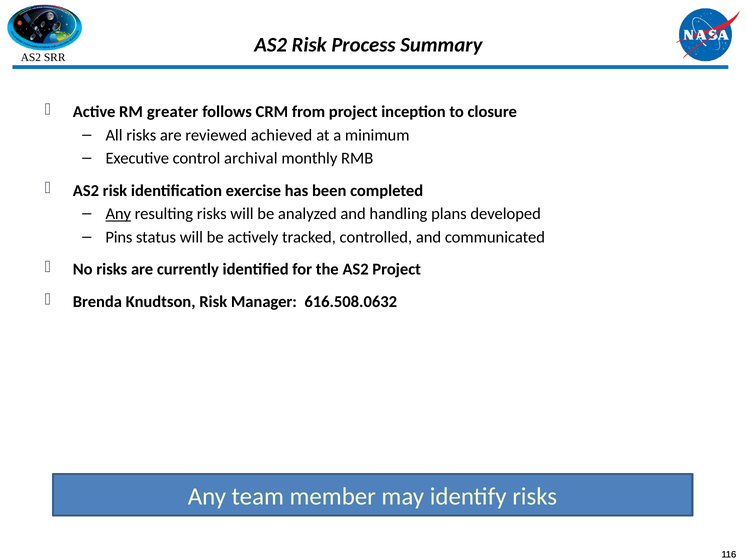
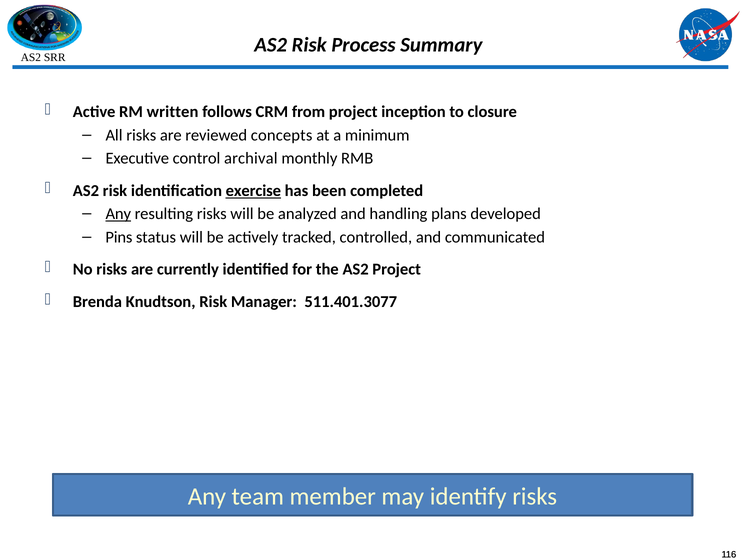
greater: greater -> written (173, 112)
achieved: achieved -> concepts (282, 135)
exercise underline: none -> present (253, 191)
616.508.0632: 616.508.0632 -> 511.401.3077 (351, 302)
